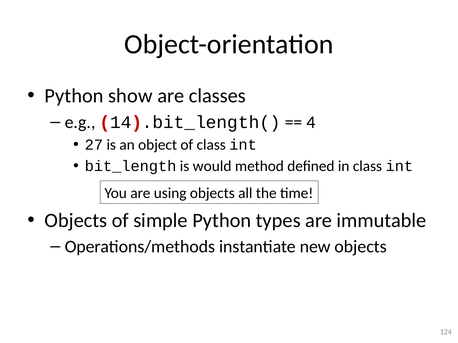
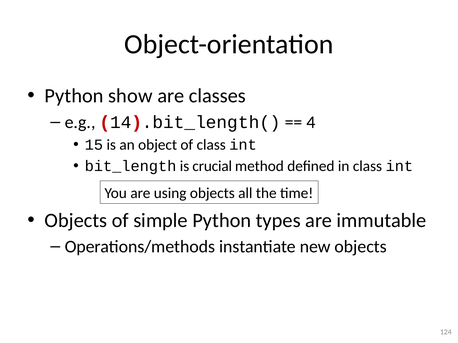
27: 27 -> 15 (94, 145)
would: would -> crucial (212, 166)
